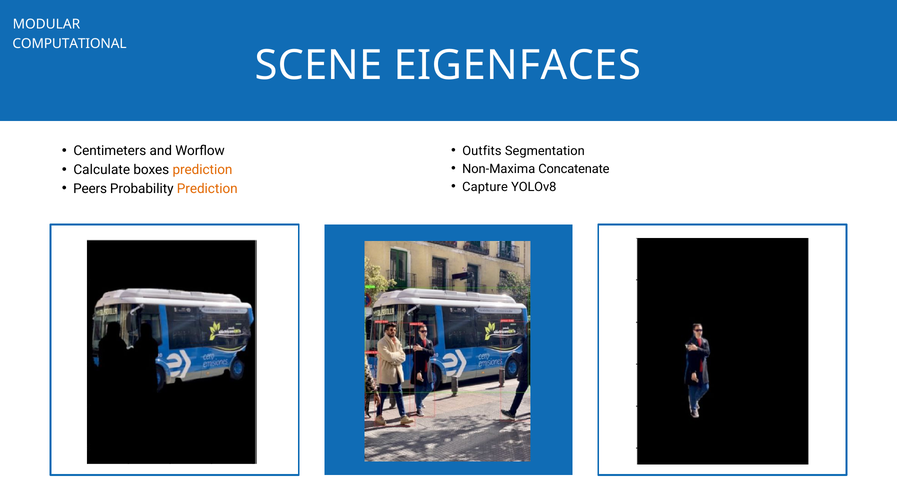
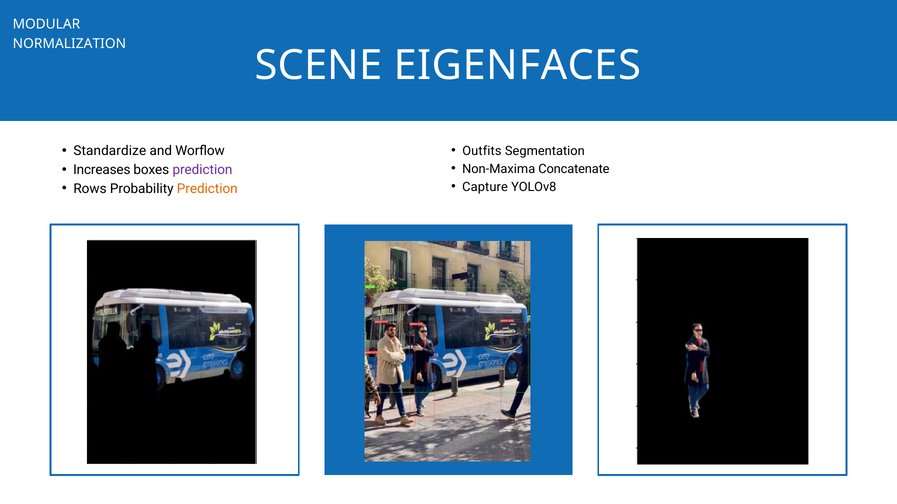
COMPUTATIONAL: COMPUTATIONAL -> NORMALIZATION (69, 44)
Centimeters: Centimeters -> Standardize (110, 151)
Calculate: Calculate -> Increases (102, 170)
prediction colour: orange -> purple (202, 170)
Peers: Peers -> Rows (90, 189)
